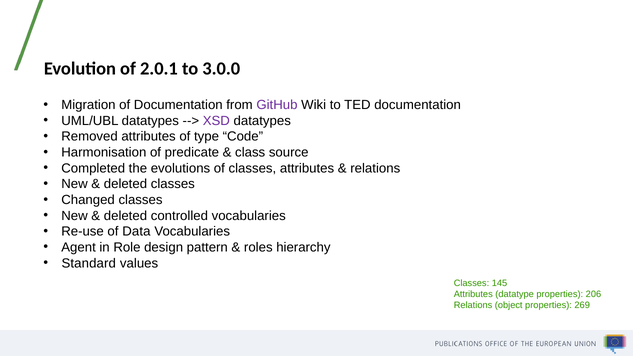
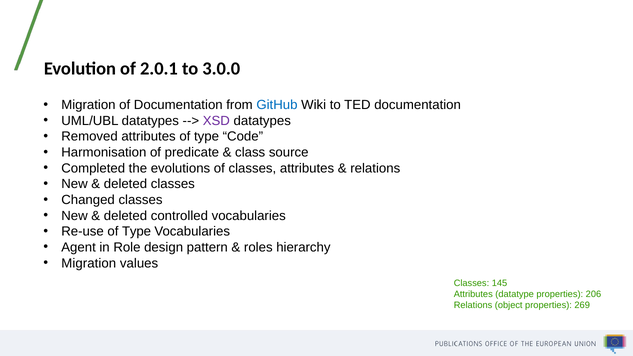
GitHub colour: purple -> blue (277, 105)
Re-use of Data: Data -> Type (137, 232)
Standard: Standard -> Migration (89, 263)
